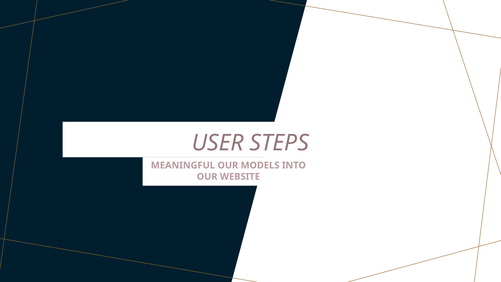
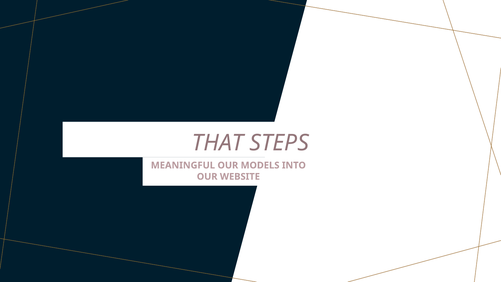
USER: USER -> THAT (218, 143)
